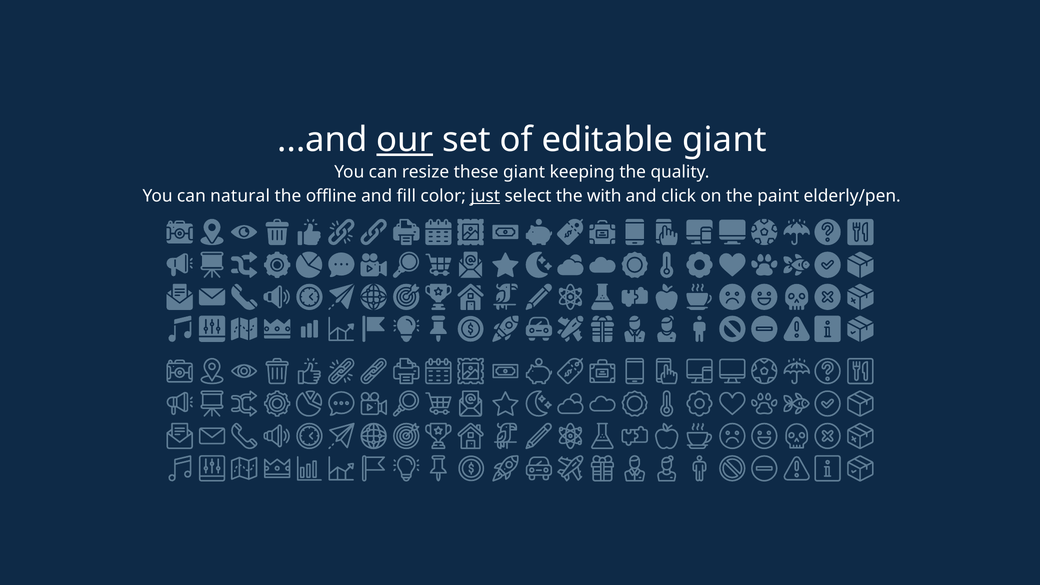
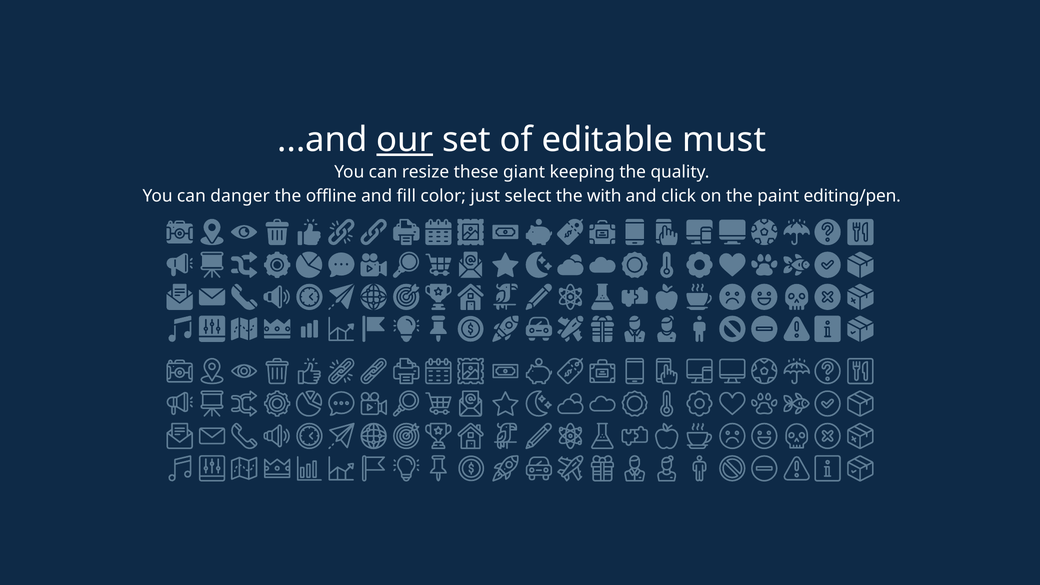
editable giant: giant -> must (724, 140)
natural: natural -> danger (240, 196)
just underline: present -> none (485, 196)
elderly/pen: elderly/pen -> editing/pen (852, 196)
